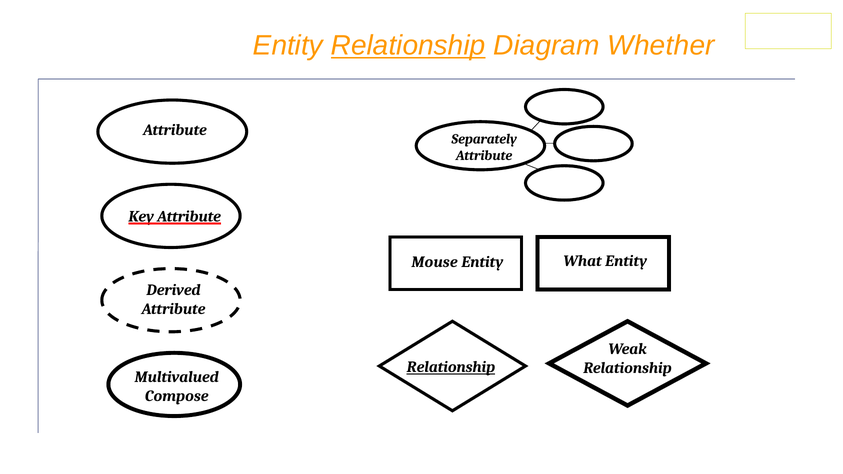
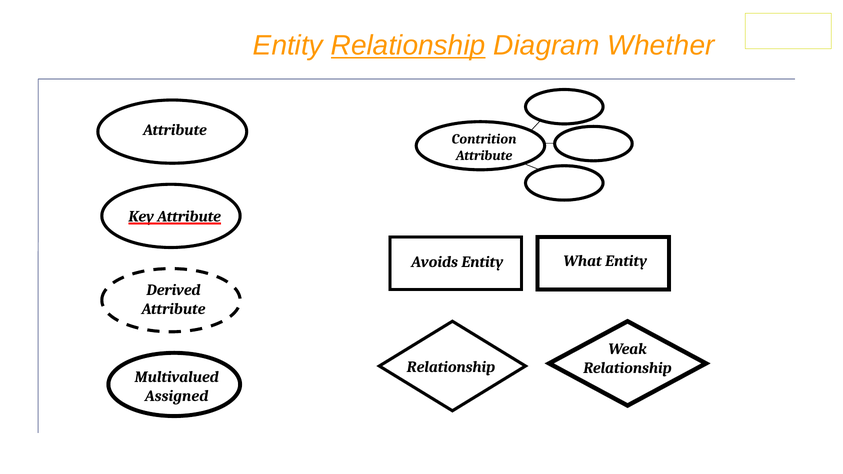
Separately: Separately -> Contrition (484, 139)
Mouse: Mouse -> Avoids (435, 262)
Relationship underline: present -> none (451, 367)
Compose: Compose -> Assigned (177, 396)
